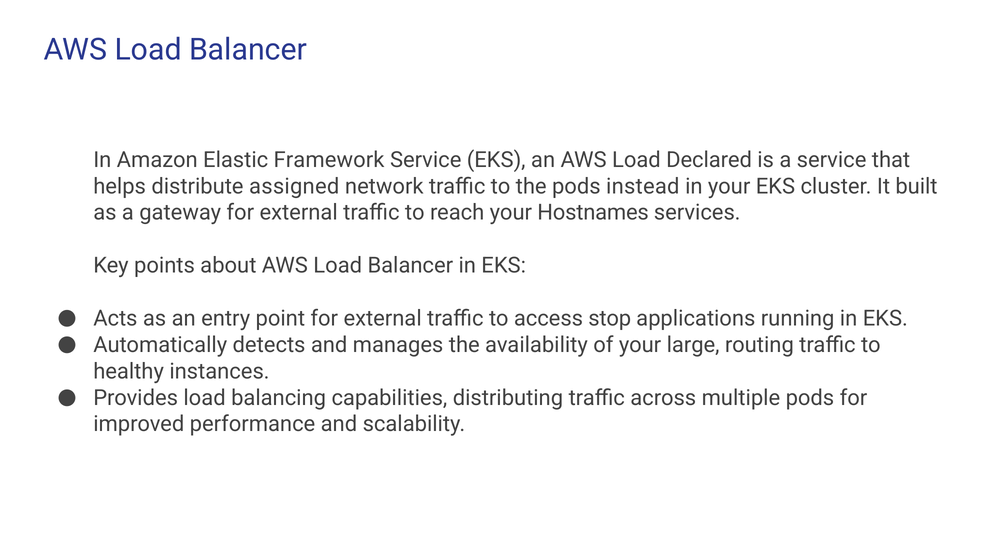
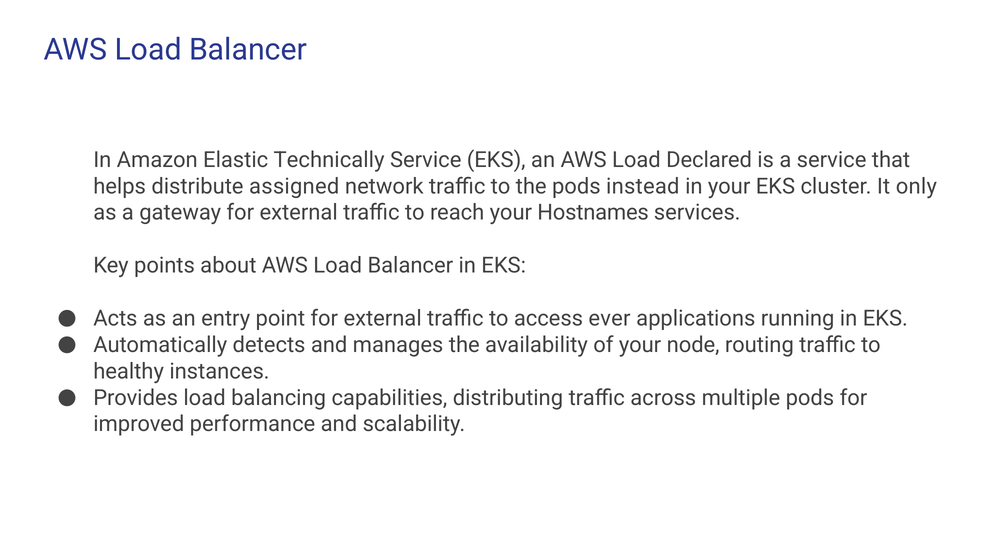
Framework: Framework -> Technically (329, 160)
built: built -> only (916, 186)
stop: stop -> ever (610, 318)
large: large -> node (693, 345)
